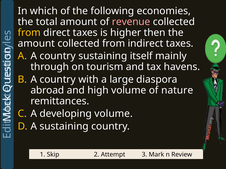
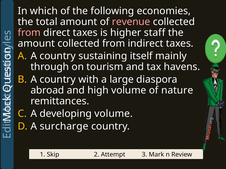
from colour: yellow -> pink (29, 33)
then: then -> staff (155, 33)
A sustaining: sustaining -> surcharge (64, 127)
